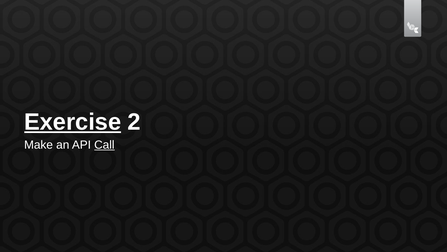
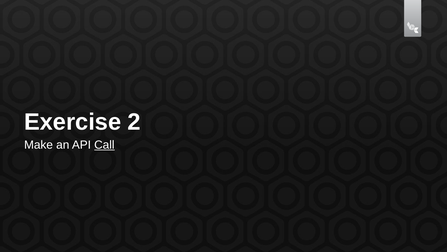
Exercise underline: present -> none (73, 122)
